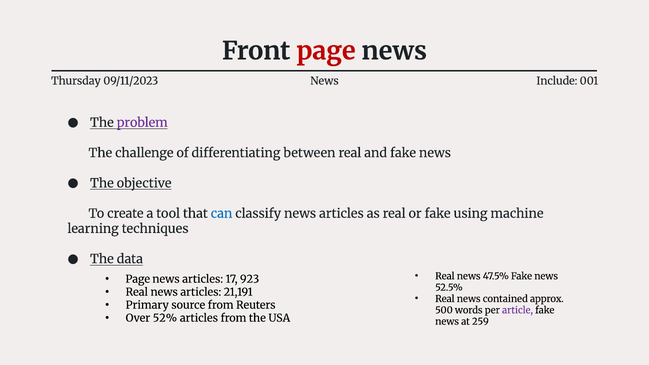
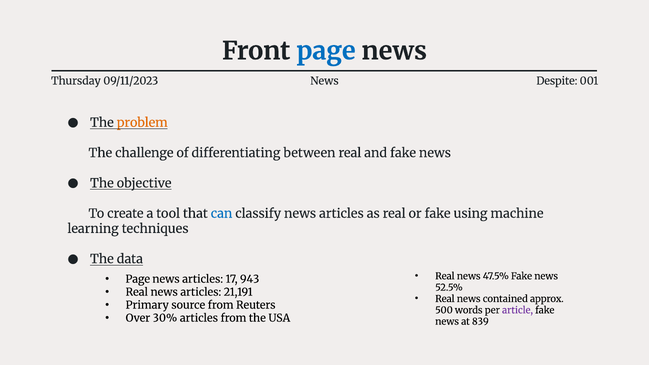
page colour: red -> blue (326, 51)
Include: Include -> Despite (557, 81)
problem colour: purple -> orange (142, 123)
923: 923 -> 943 (250, 279)
52%: 52% -> 30% (165, 318)
259: 259 -> 839 (480, 322)
